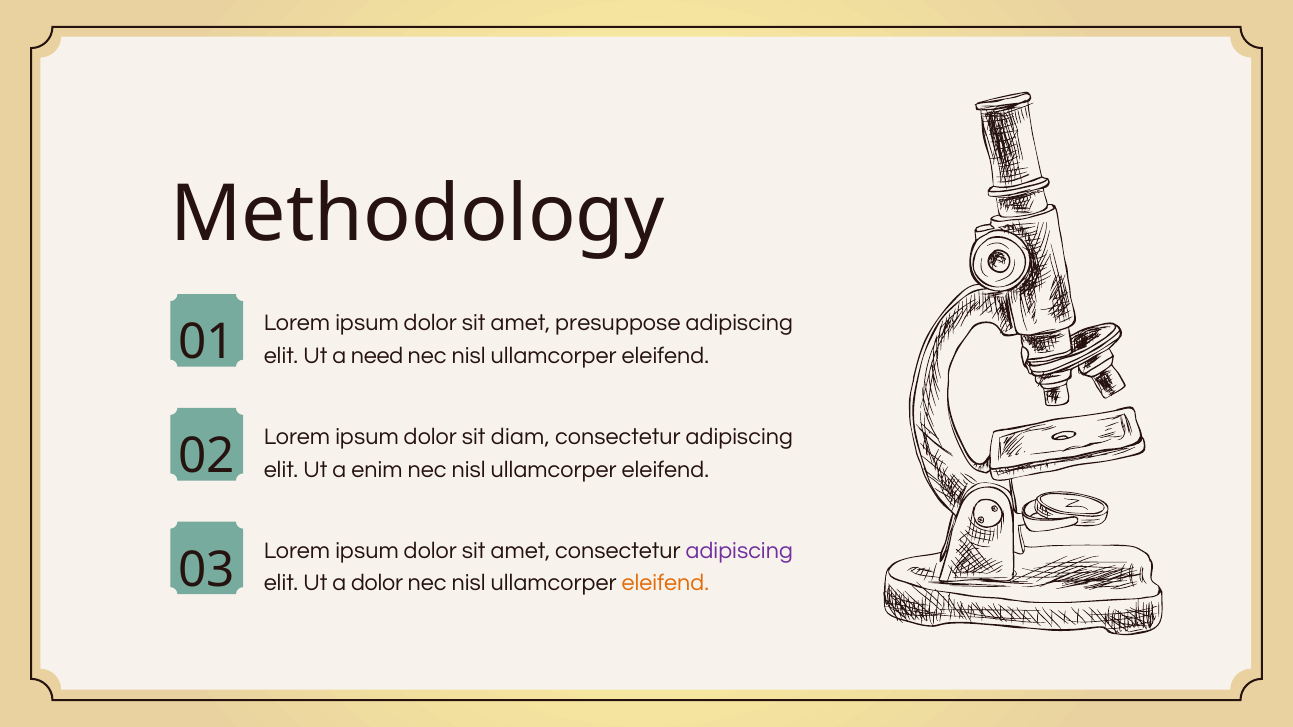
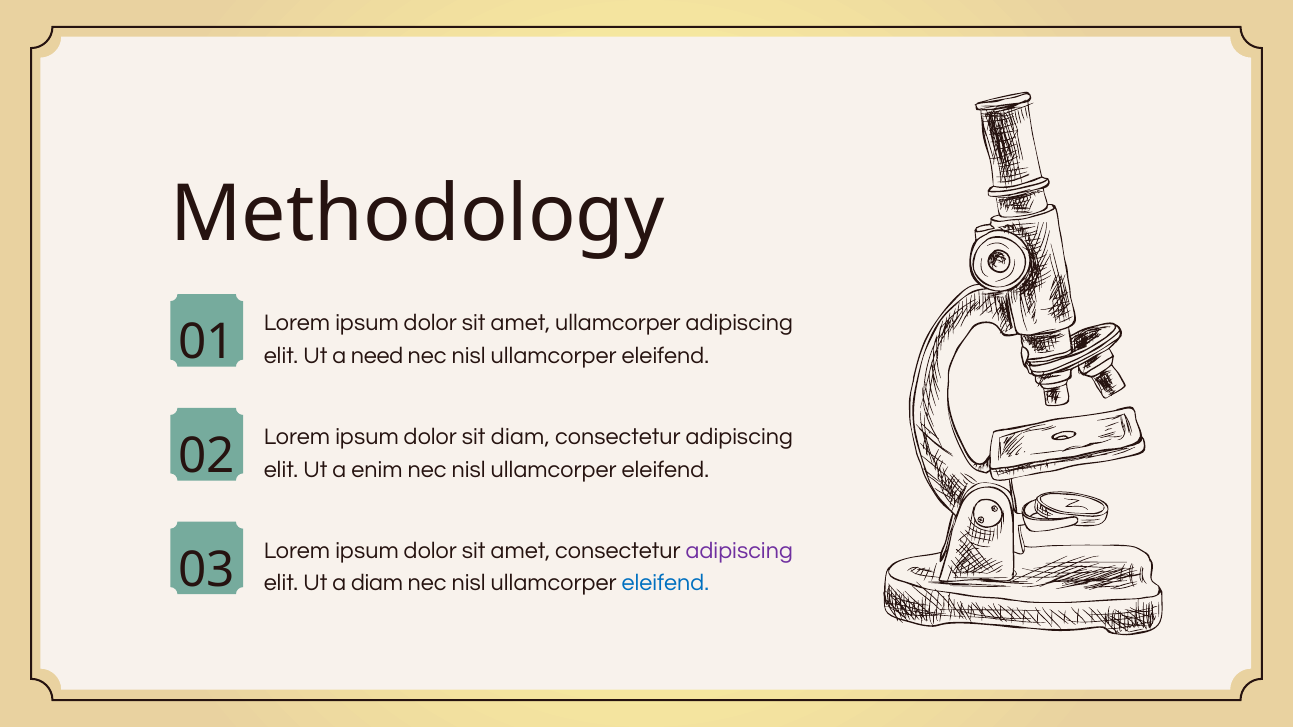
amet presuppose: presuppose -> ullamcorper (618, 323)
a dolor: dolor -> diam (377, 583)
eleifend colour: orange -> blue (665, 583)
